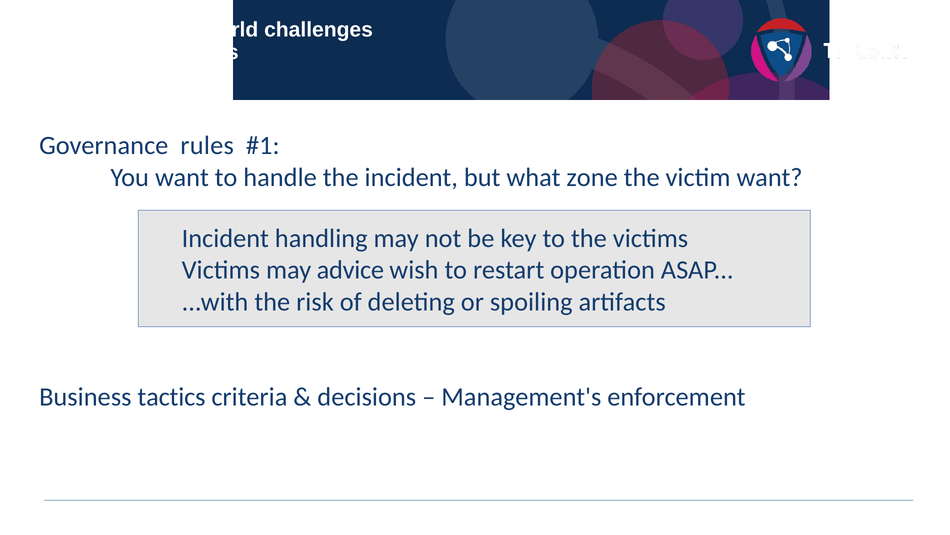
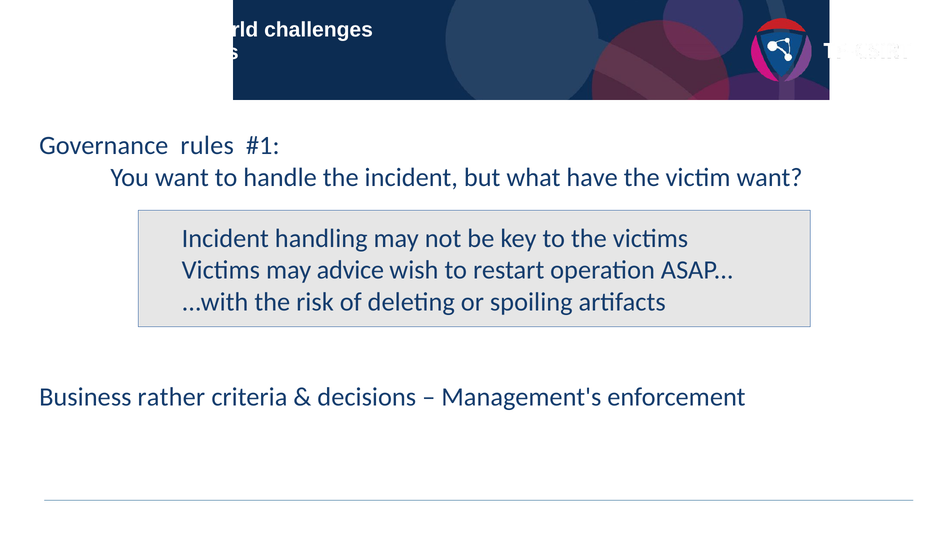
zone: zone -> have (592, 177)
tactics: tactics -> rather (171, 396)
